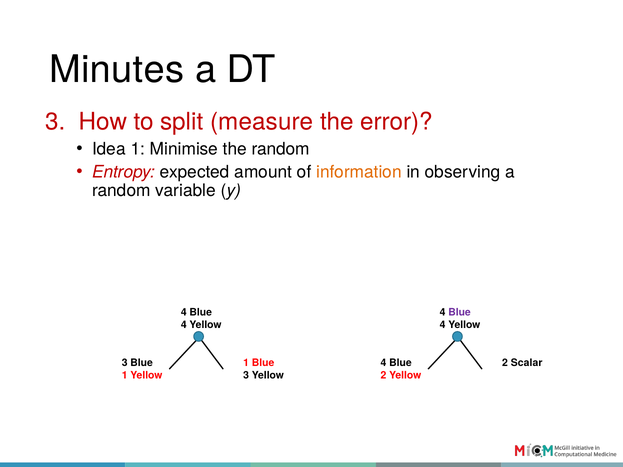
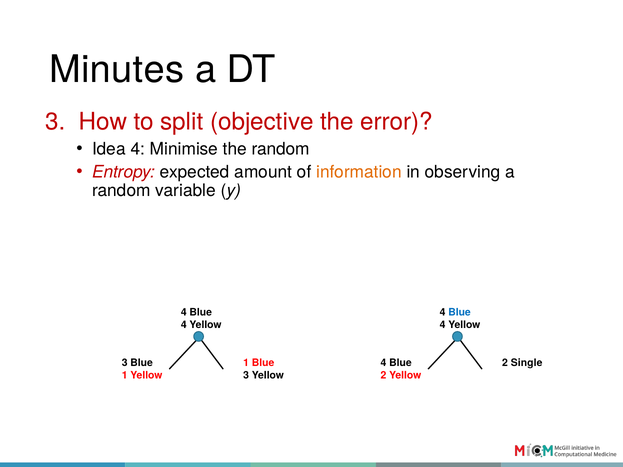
measure: measure -> objective (262, 122)
Idea 1: 1 -> 4 (138, 149)
Blue colour: purple -> blue (460, 312)
Scalar: Scalar -> Single (527, 363)
